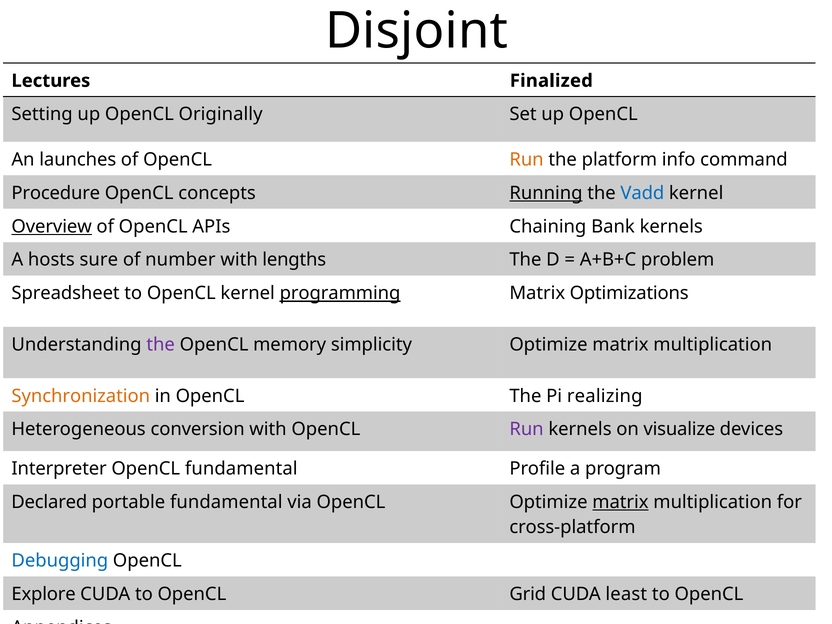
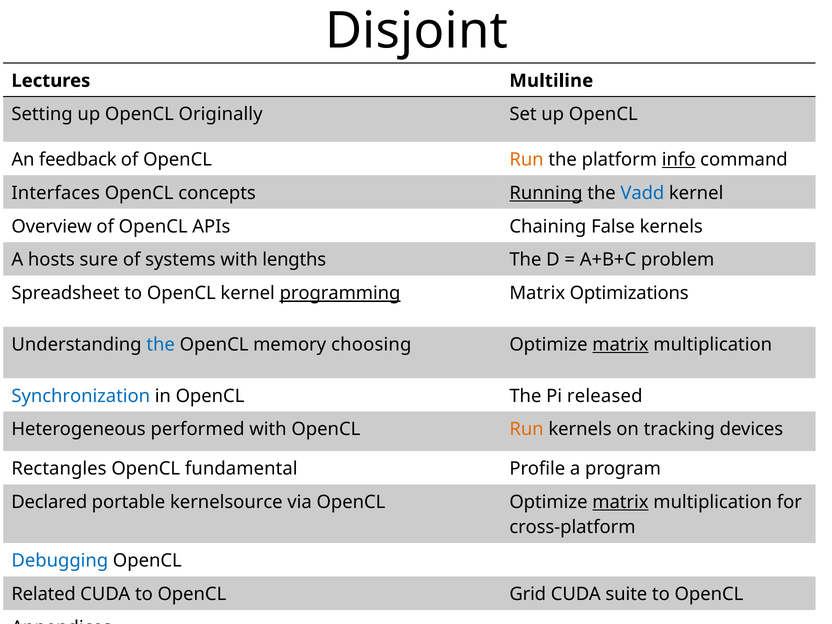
Finalized: Finalized -> Multiline (551, 81)
launches: launches -> feedback (78, 160)
info underline: none -> present (679, 160)
Procedure: Procedure -> Interfaces (56, 193)
Overview underline: present -> none (52, 226)
Bank: Bank -> False (613, 226)
number: number -> systems (180, 260)
the colour: purple -> blue (161, 345)
simplicity: simplicity -> choosing (371, 345)
matrix underline: none -> present (620, 345)
Synchronization colour: orange -> blue (81, 396)
realizing: realizing -> released (605, 396)
conversion: conversion -> performed (198, 429)
Run colour: purple -> orange (527, 429)
visualize: visualize -> tracking (679, 429)
Interpreter: Interpreter -> Rectangles (59, 469)
portable fundamental: fundamental -> kernelsource (226, 502)
Explore: Explore -> Related (44, 594)
least: least -> suite (626, 594)
